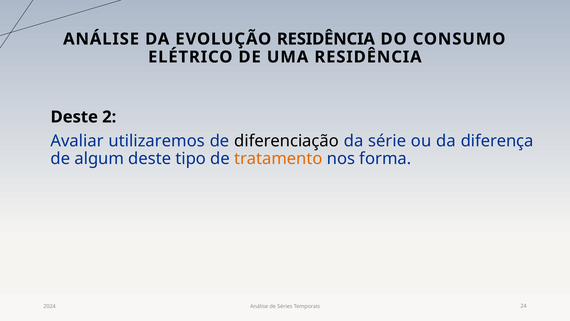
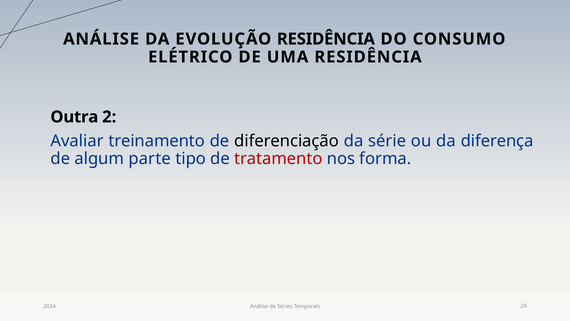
Deste: Deste -> Outra (74, 117)
utilizaremos: utilizaremos -> treinamento (157, 141)
algum deste: deste -> parte (150, 159)
tratamento colour: orange -> red (278, 159)
